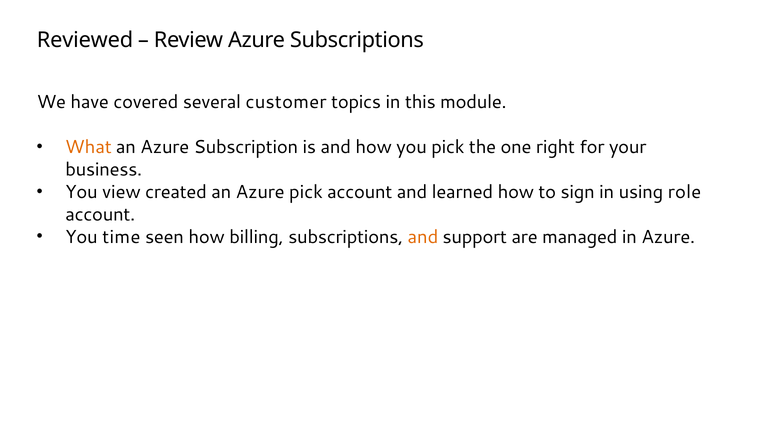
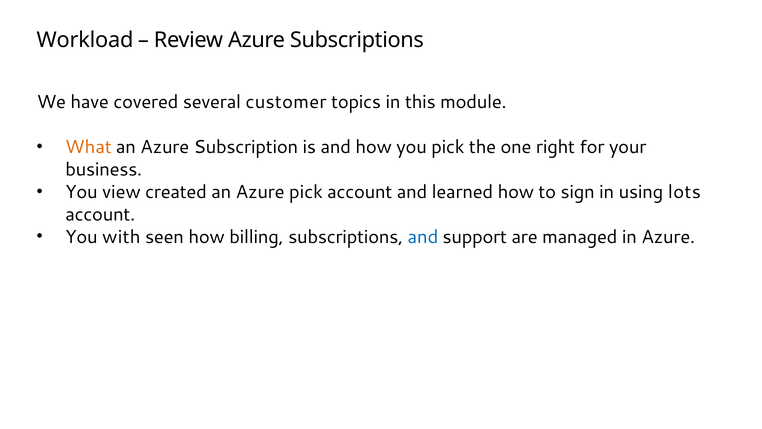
Reviewed: Reviewed -> Workload (85, 40)
role: role -> lots (684, 192)
time: time -> with (121, 237)
and colour: orange -> blue (423, 237)
